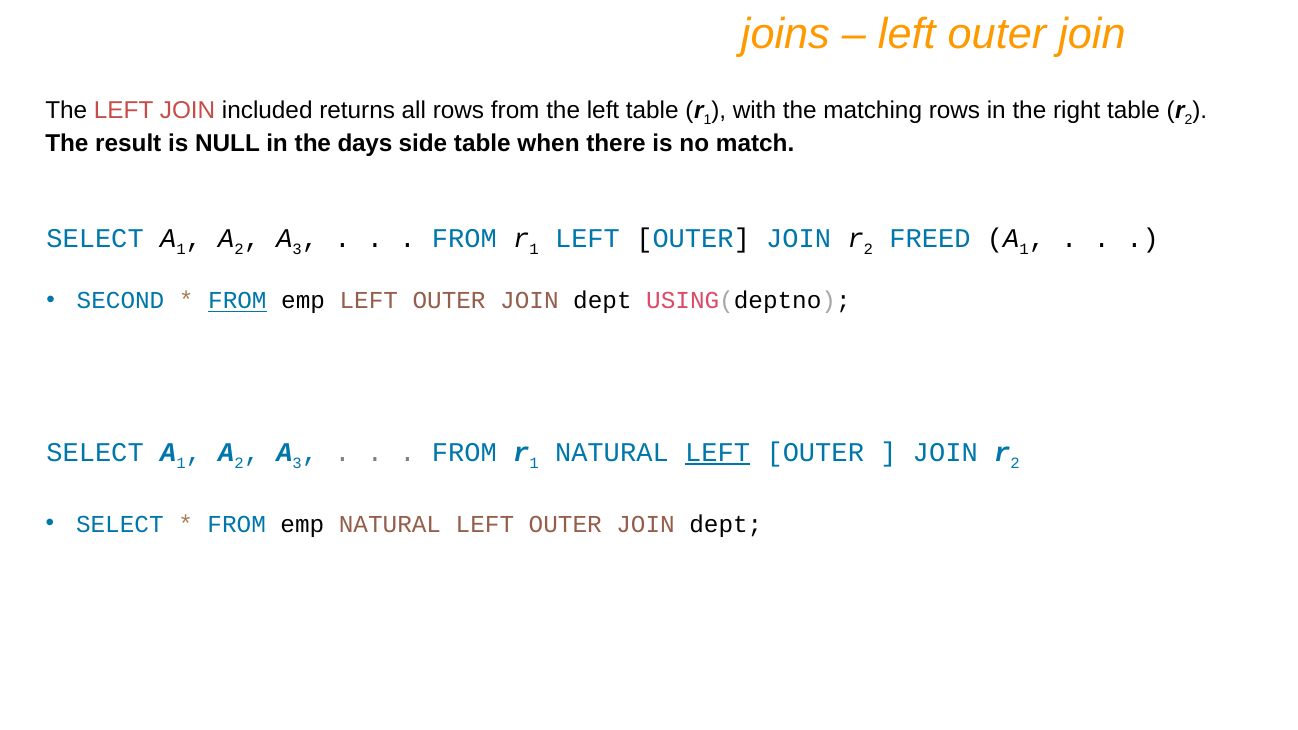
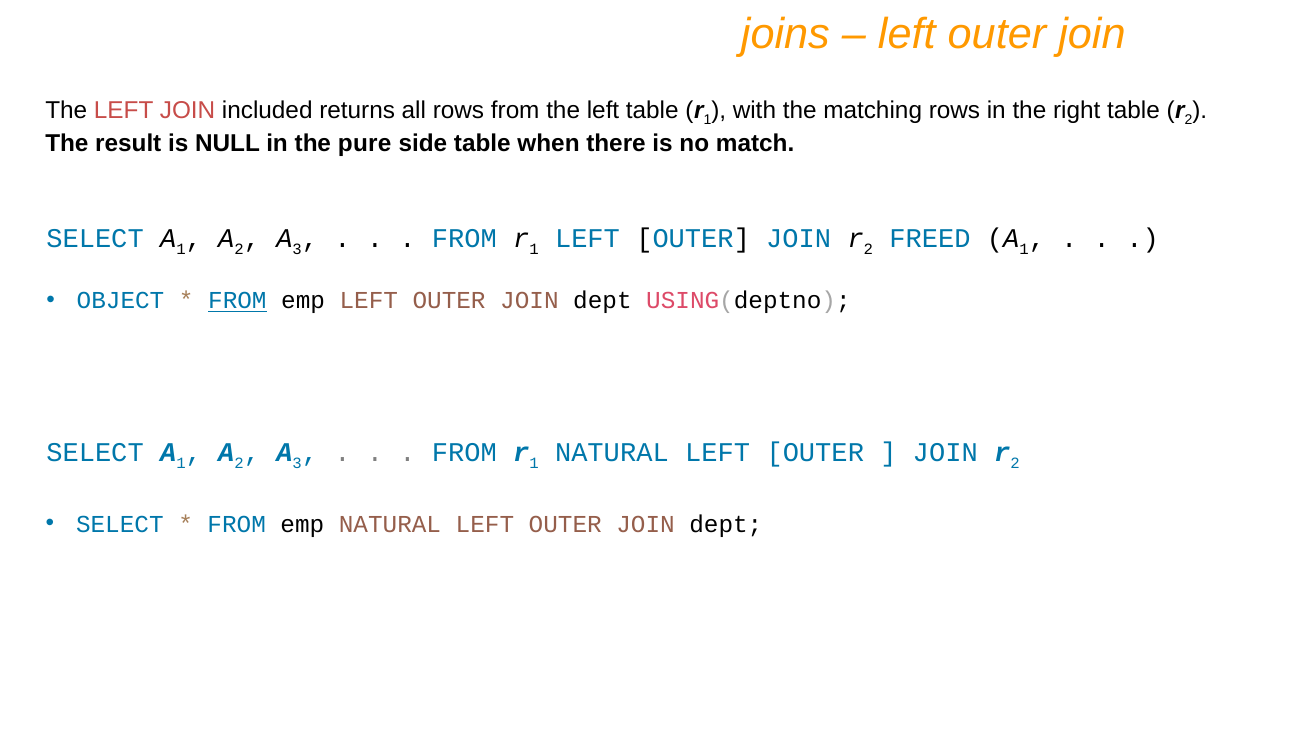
days: days -> pure (365, 143)
SECOND: SECOND -> OBJECT (121, 301)
LEFT underline: present -> none (718, 452)
